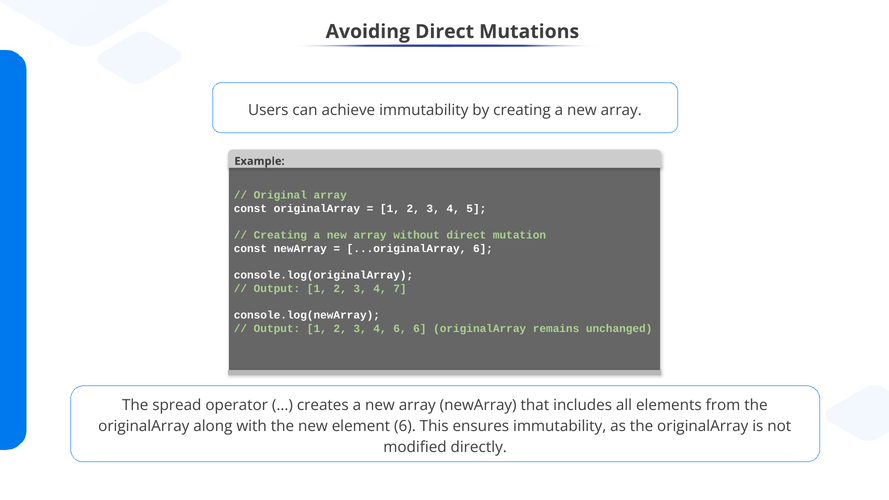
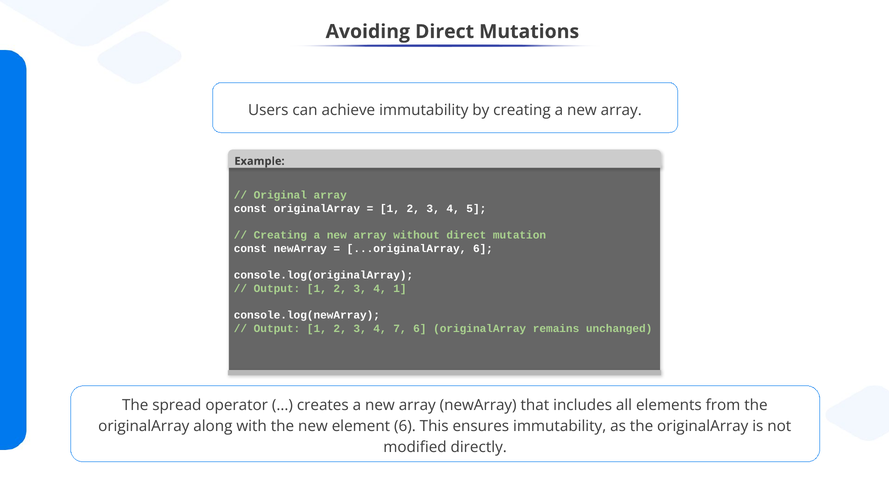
4 7: 7 -> 1 (400, 289)
4 6: 6 -> 7 (400, 329)
